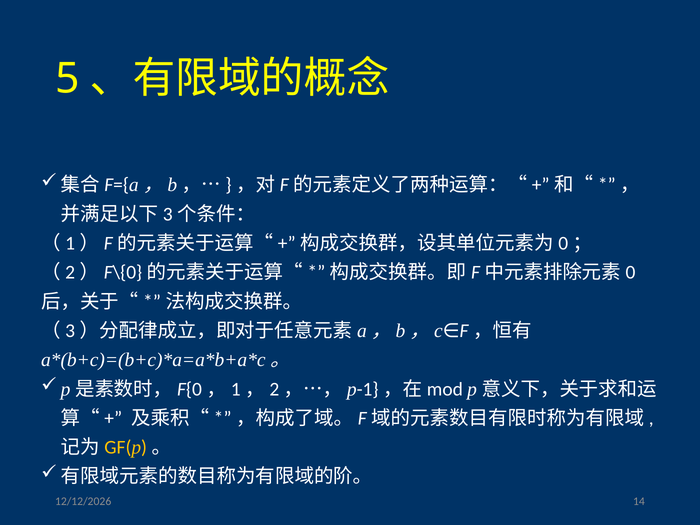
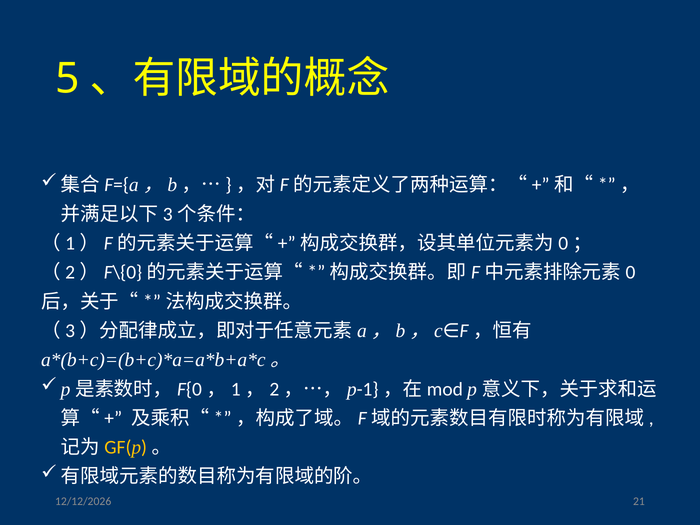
14: 14 -> 21 (639, 501)
